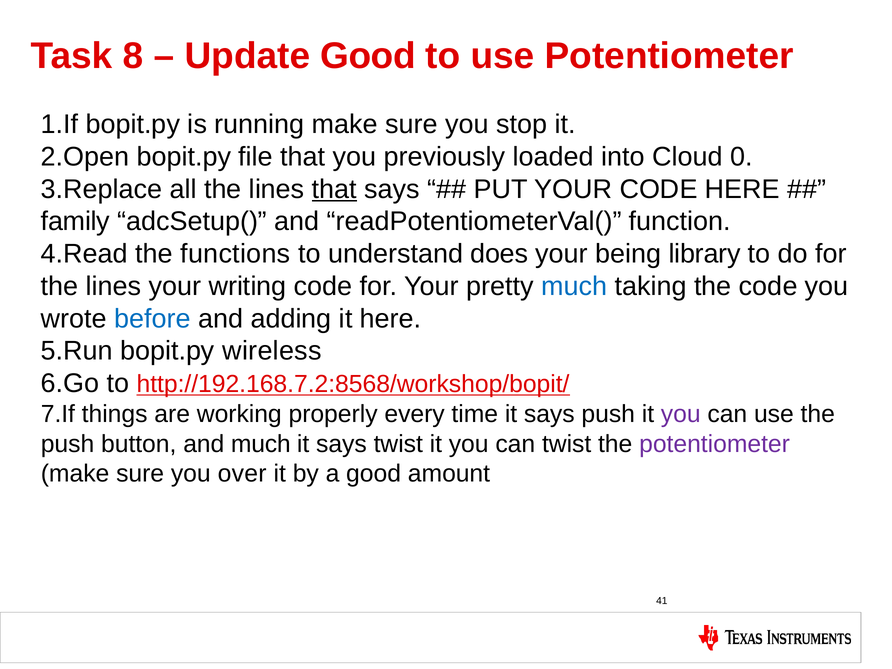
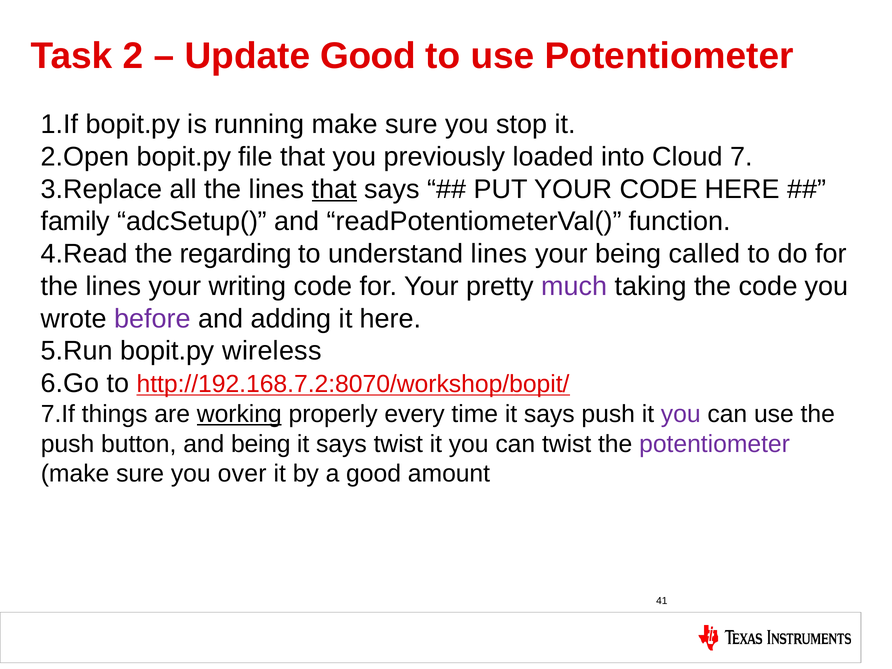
8: 8 -> 2 (133, 56)
0: 0 -> 7 (741, 157)
functions: functions -> regarding (236, 254)
understand does: does -> lines (499, 254)
library: library -> called (704, 254)
much colour: blue -> purple (574, 286)
before colour: blue -> purple (152, 319)
http://192.168.7.2:8568/workshop/bopit/: http://192.168.7.2:8568/workshop/bopit/ -> http://192.168.7.2:8070/workshop/bopit/ (353, 384)
working underline: none -> present (239, 414)
and much: much -> being (261, 444)
